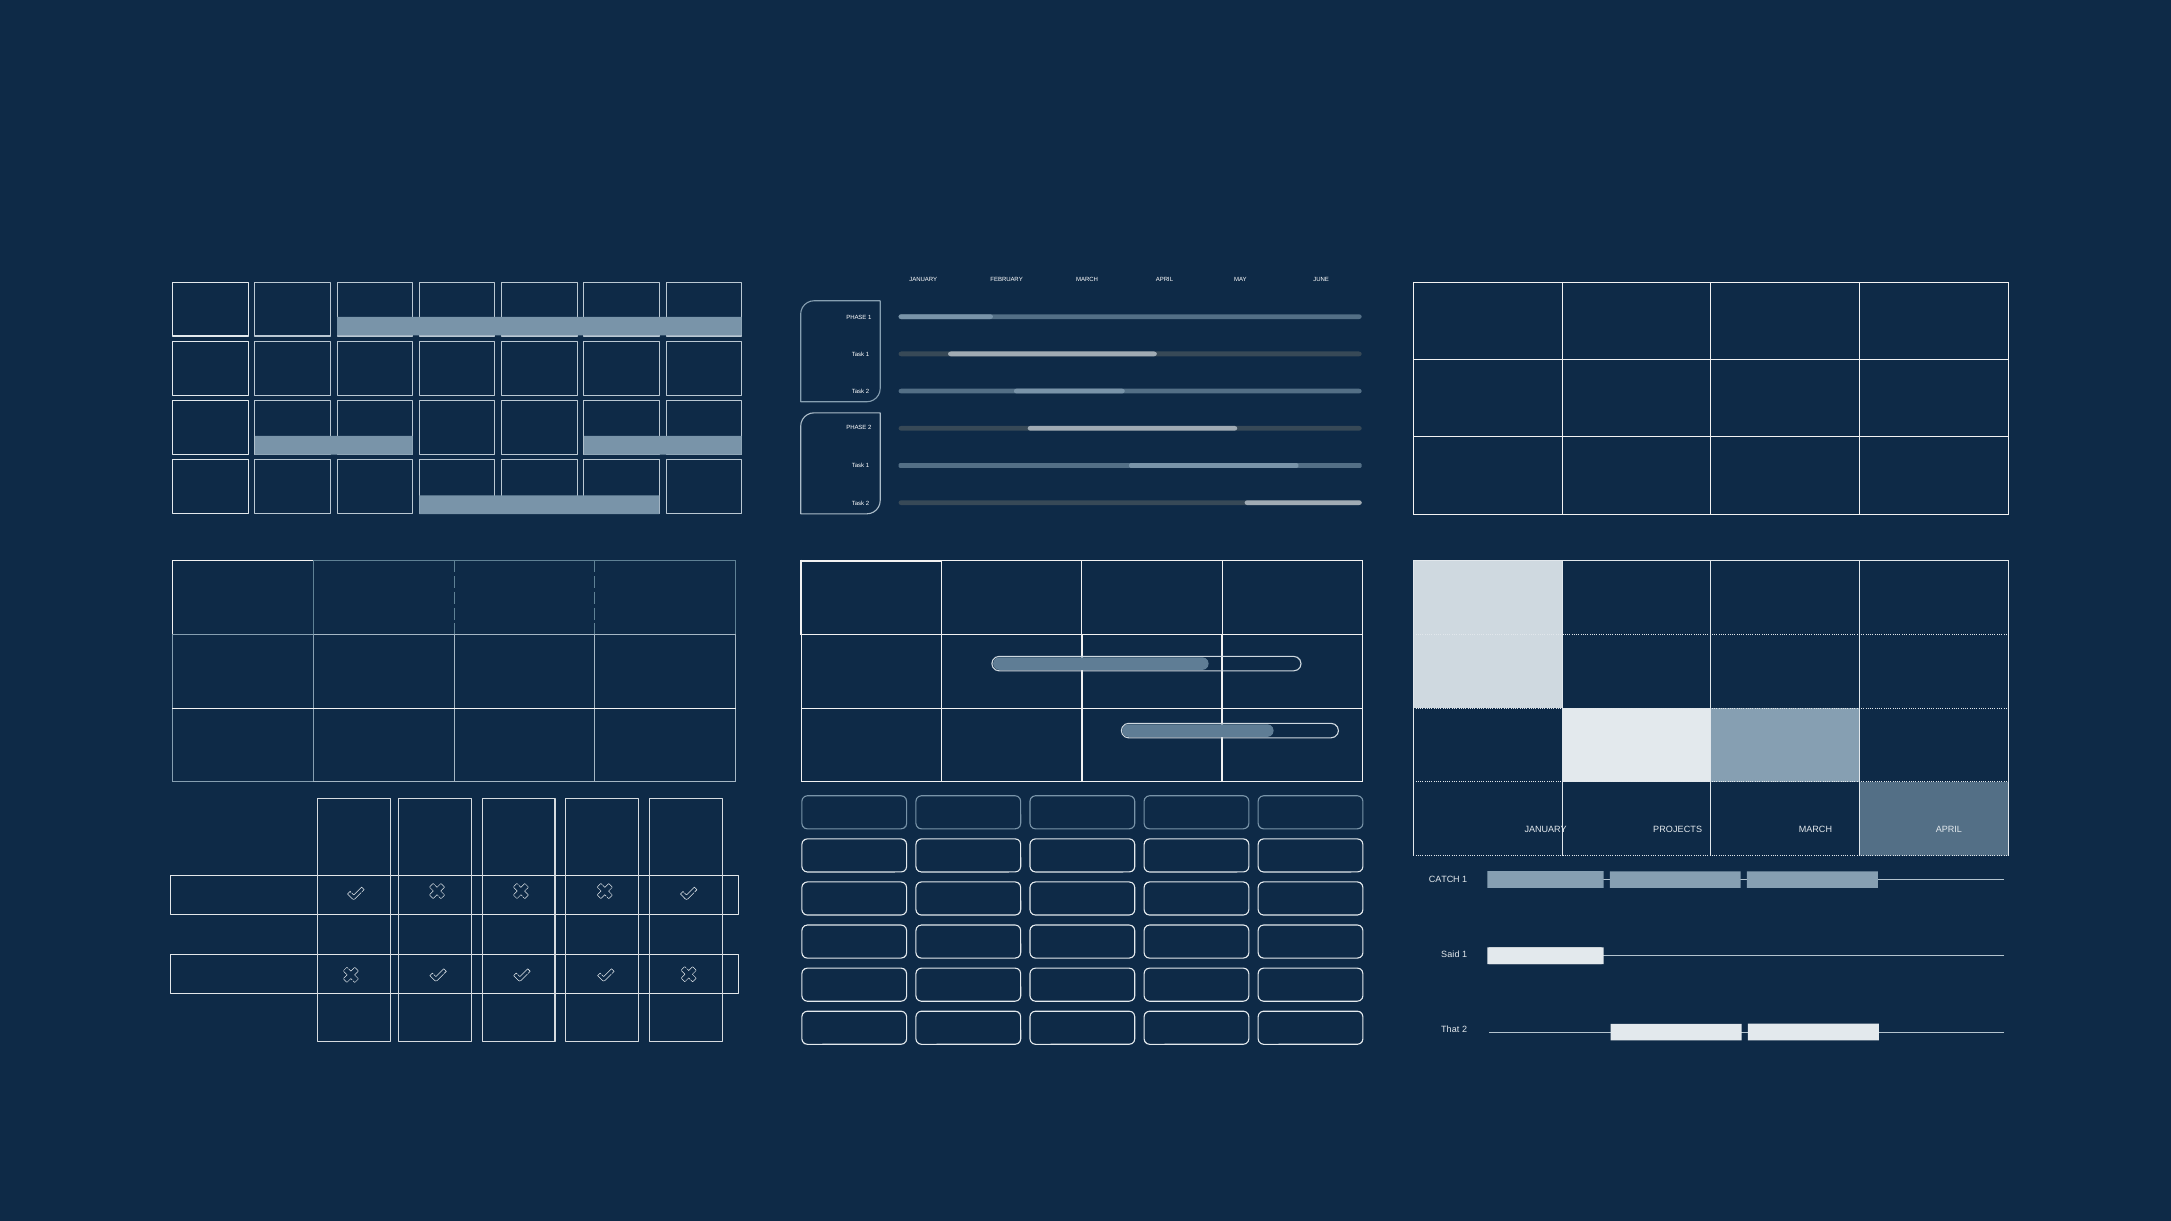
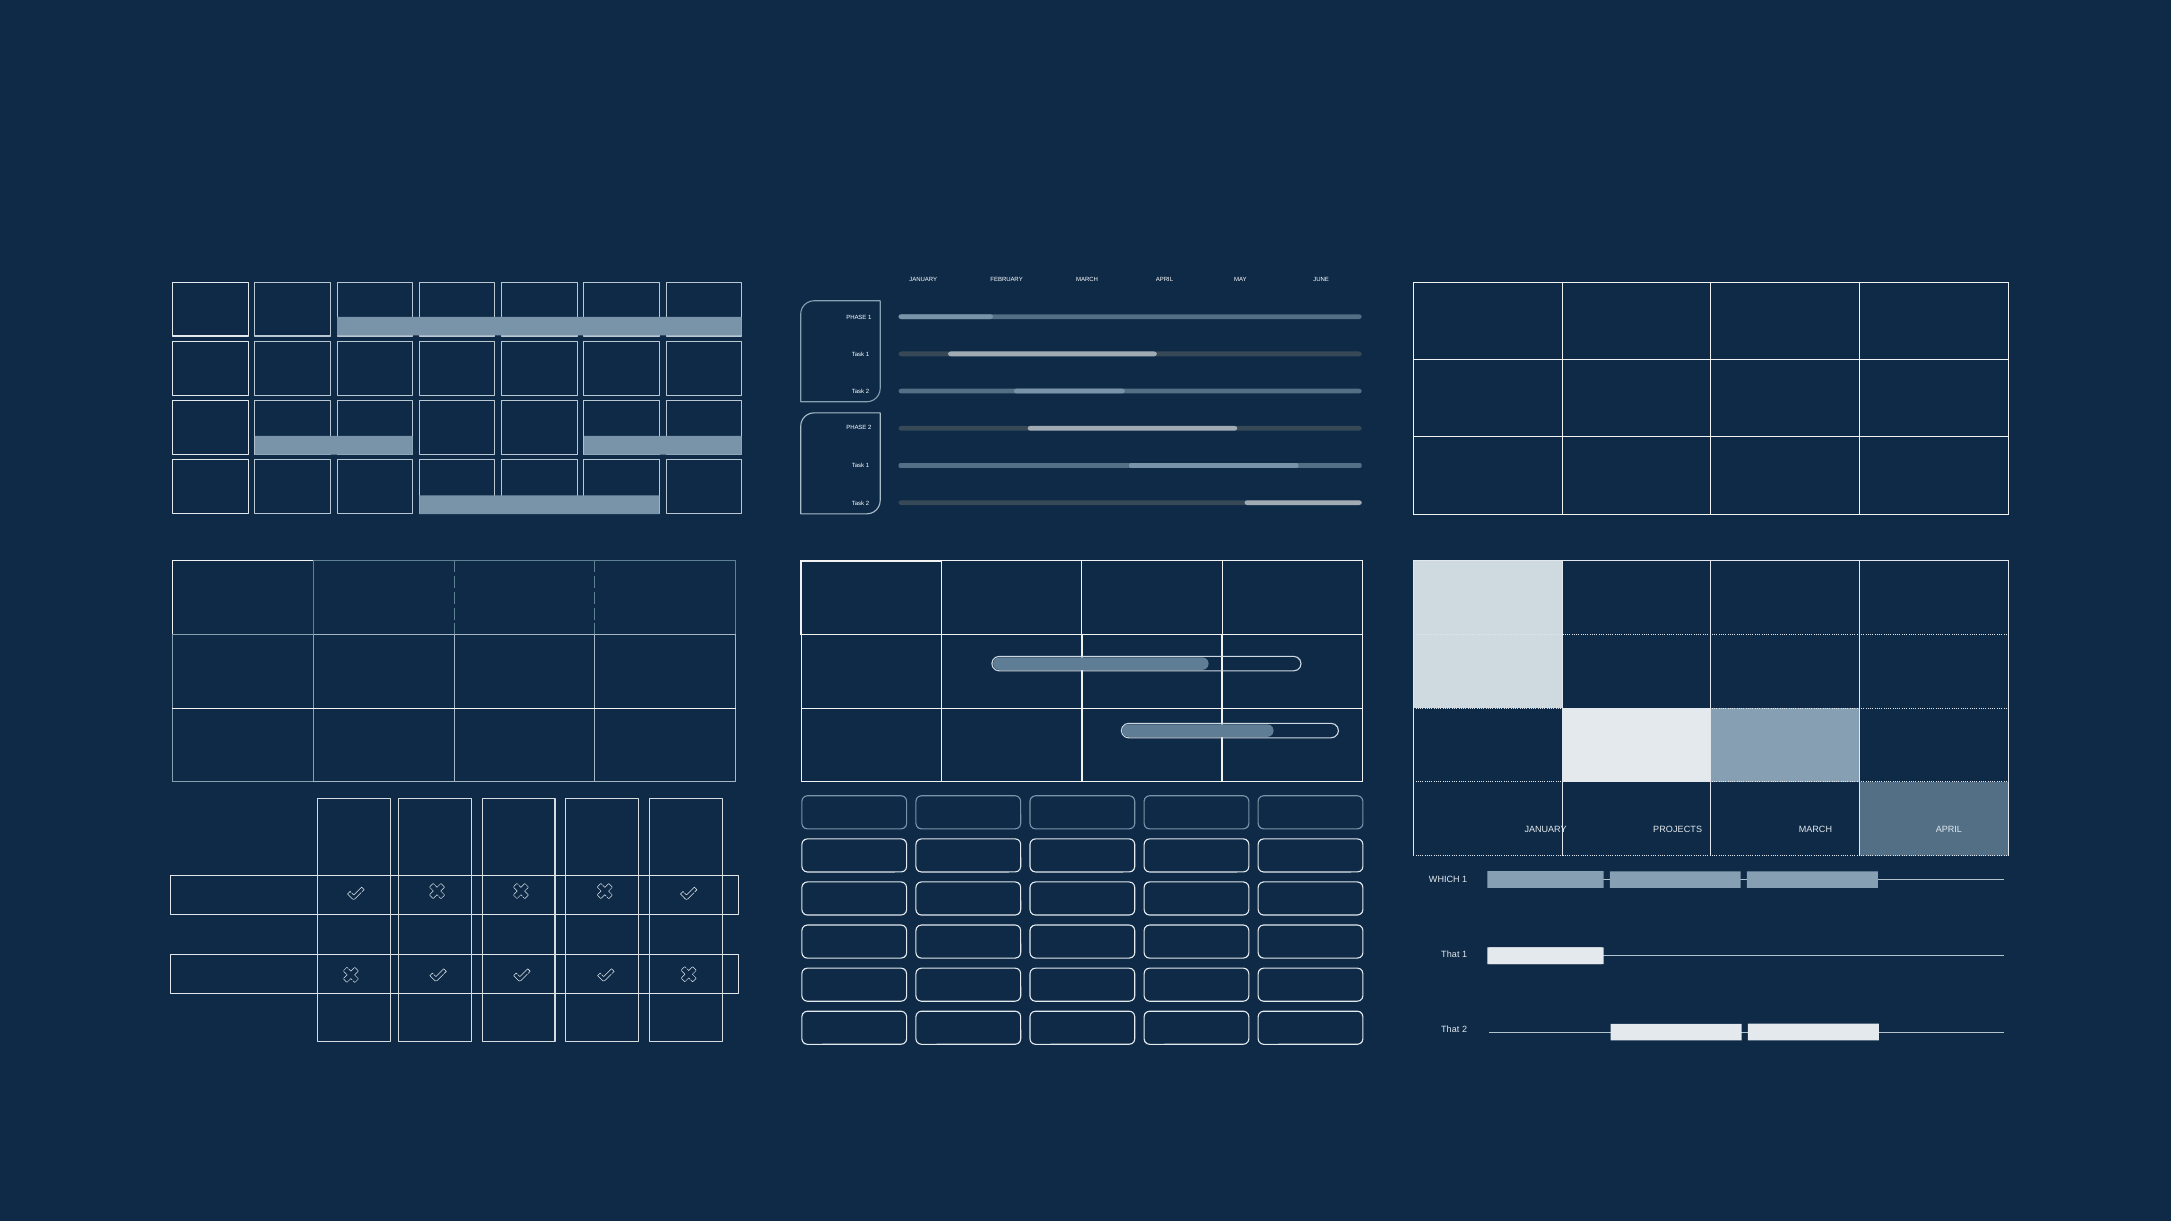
CATCH: CATCH -> WHICH (1444, 880)
Said: Said -> That (1450, 955)
